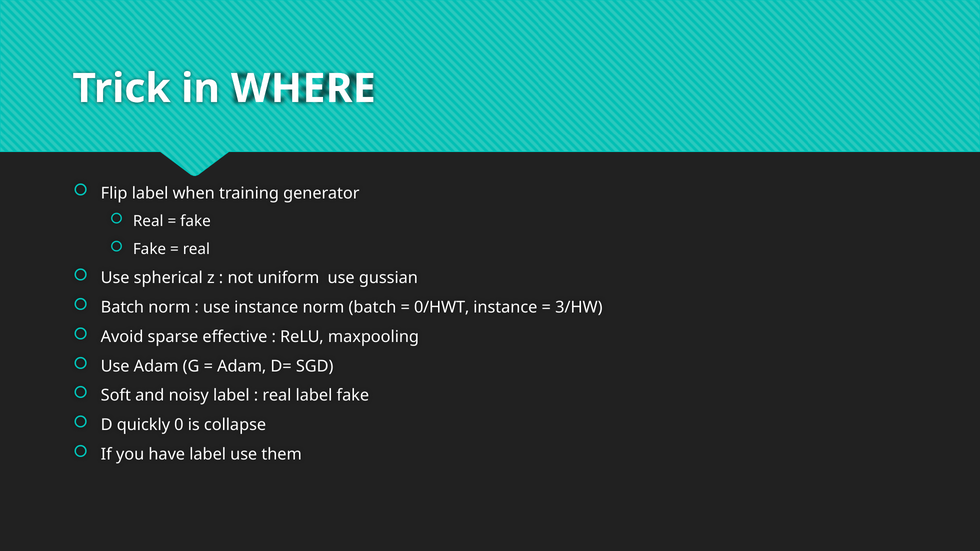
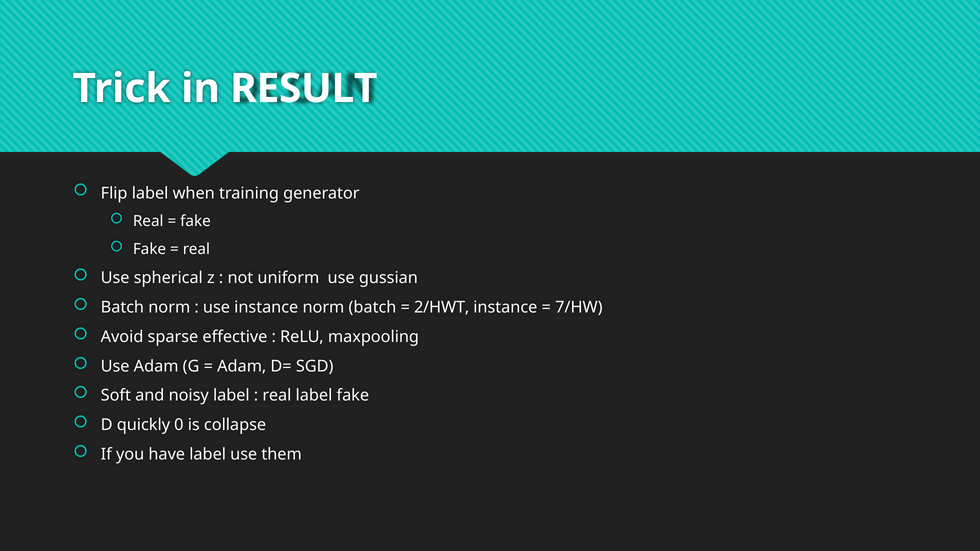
WHERE: WHERE -> RESULT (304, 89)
0/HWT: 0/HWT -> 2/HWT (442, 308)
3/HW: 3/HW -> 7/HW (579, 308)
